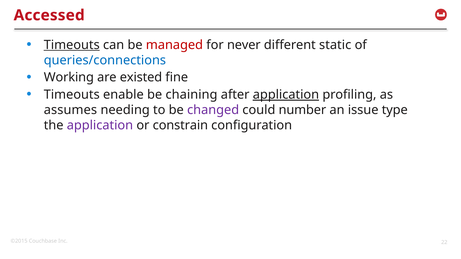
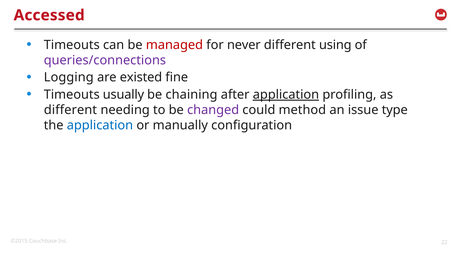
Timeouts underline: present -> none (72, 45)
static: static -> using (335, 45)
queries/connections colour: blue -> purple (105, 60)
Working: Working -> Logging (69, 78)
enable: enable -> usually (123, 95)
assumes: assumes -> different (70, 110)
number: number -> method (302, 110)
application colour: purple -> blue (100, 125)
constrain: constrain -> manually (180, 125)
